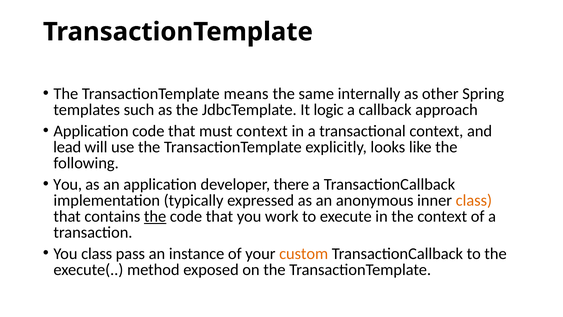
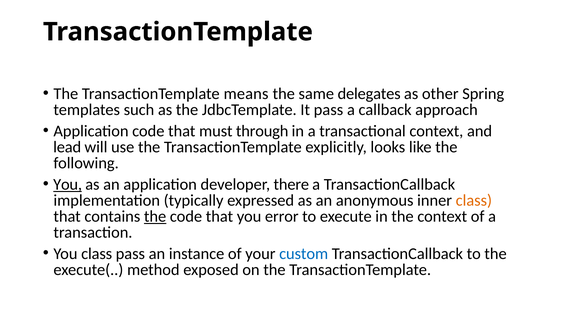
internally: internally -> delegates (369, 94)
It logic: logic -> pass (328, 110)
must context: context -> through (262, 131)
You underline: none -> present (68, 184)
work: work -> error (282, 216)
custom colour: orange -> blue (304, 253)
